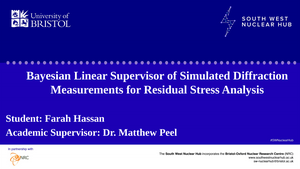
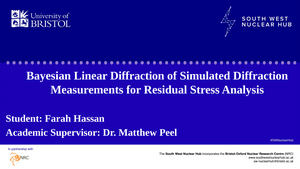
Linear Supervisor: Supervisor -> Diffraction (137, 76)
